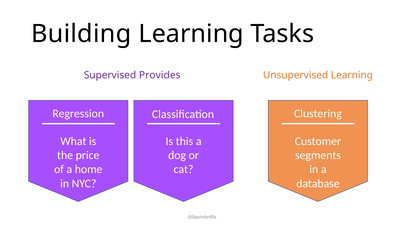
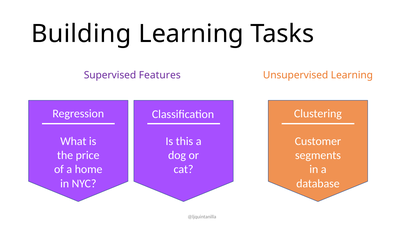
Provides: Provides -> Features (160, 75)
